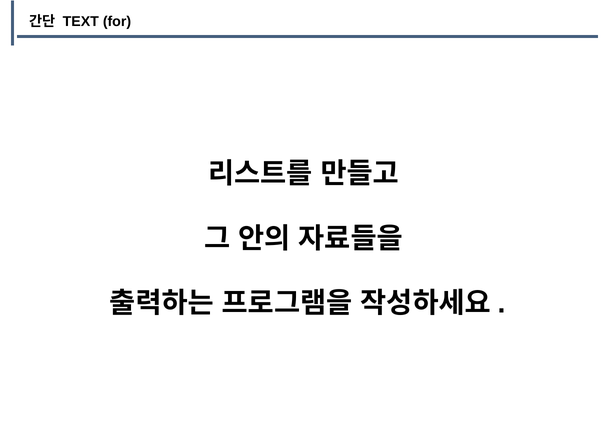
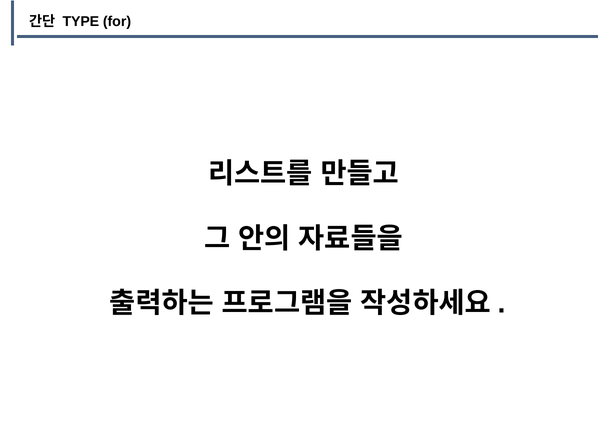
TEXT: TEXT -> TYPE (81, 21)
